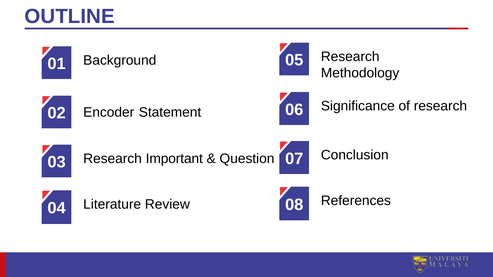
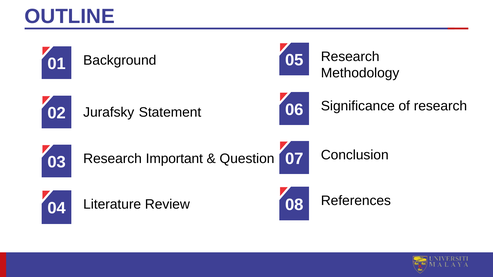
Encoder: Encoder -> Jurafsky (109, 112)
